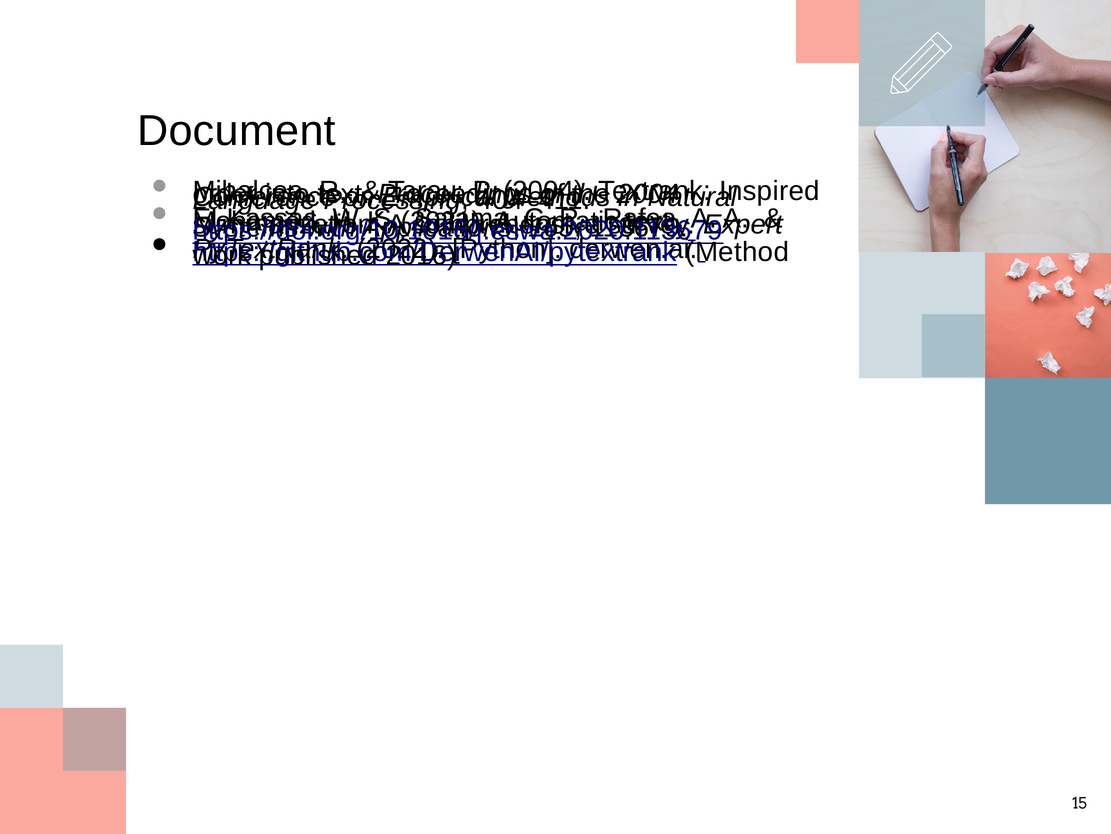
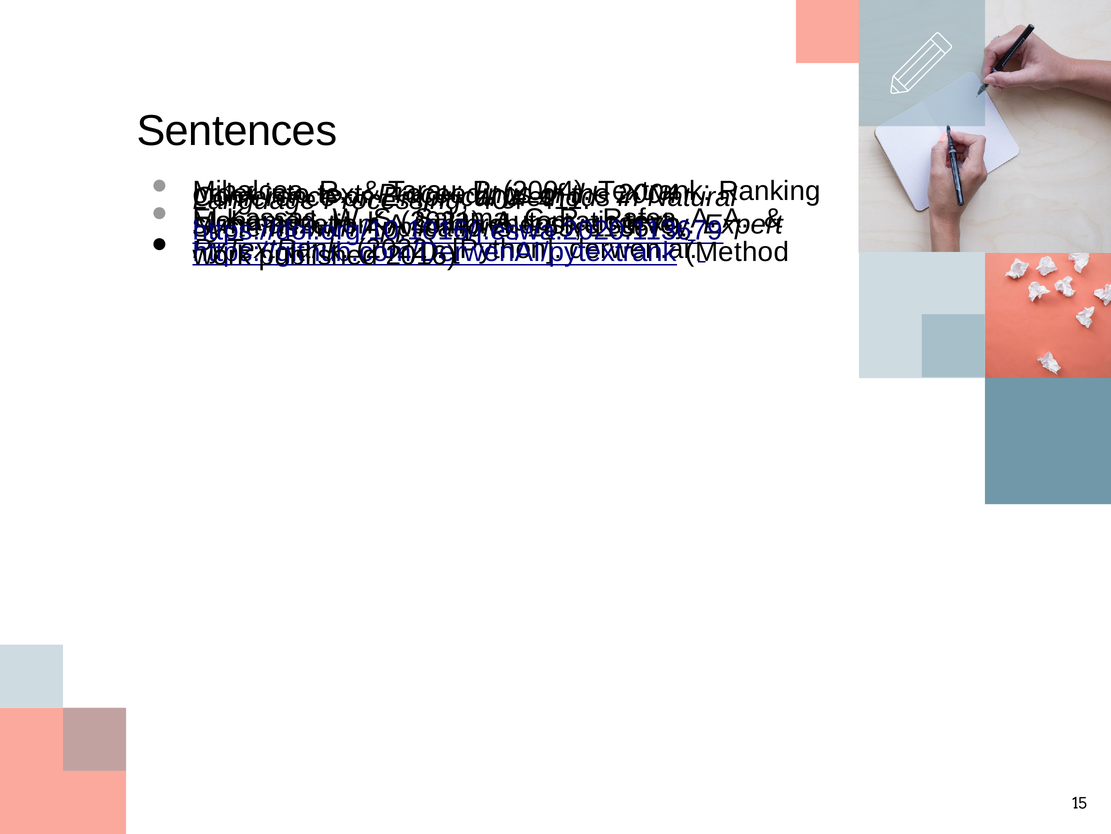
Document: Document -> Sentences (237, 131)
Inspired: Inspired -> Ranking (770, 191)
